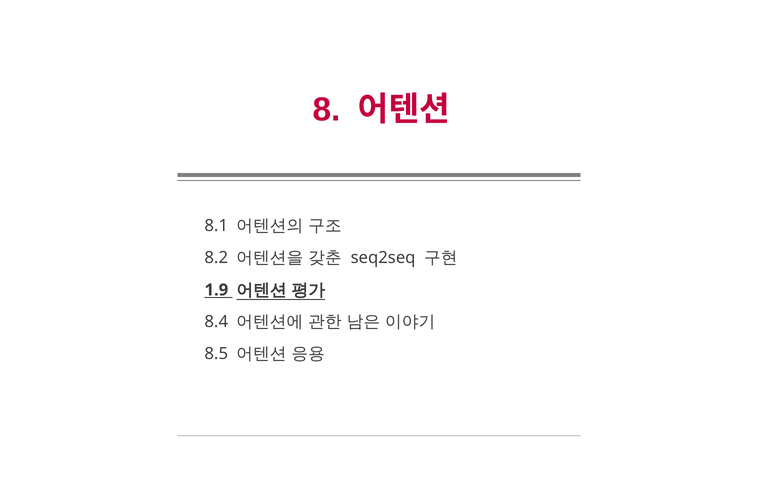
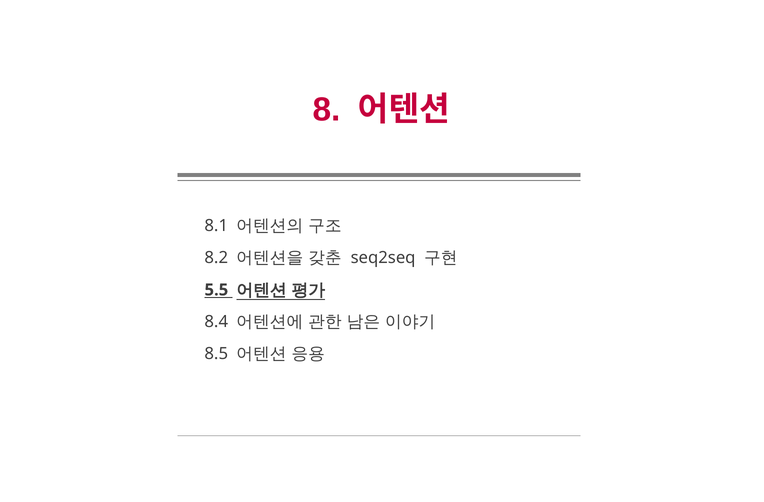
1.9: 1.9 -> 5.5 (216, 290)
